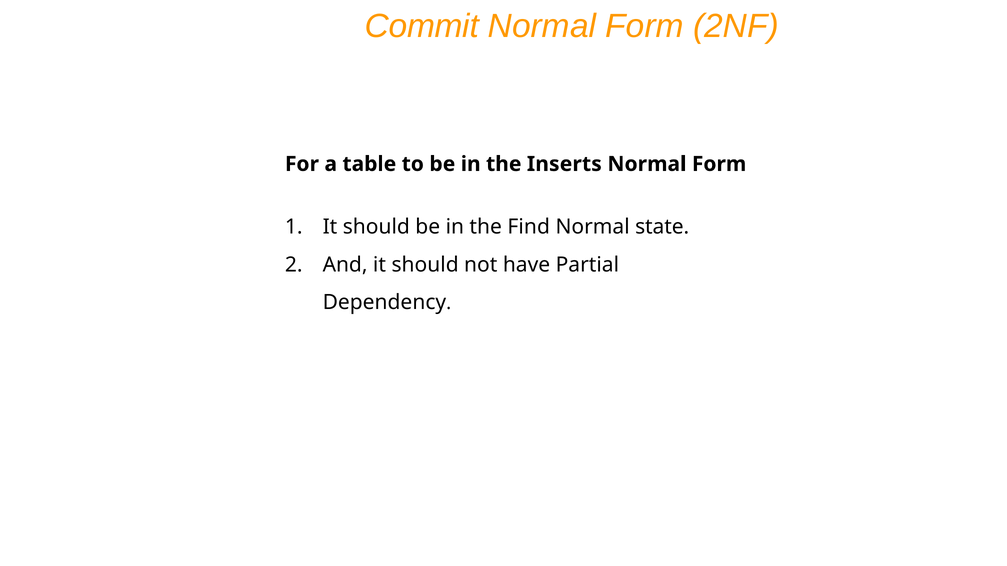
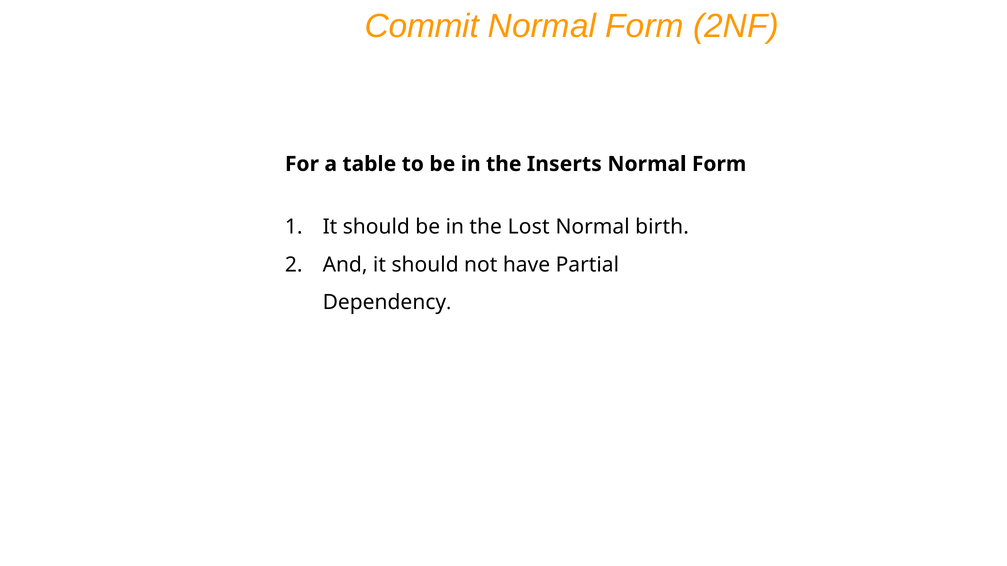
Find: Find -> Lost (529, 227)
state: state -> birth (662, 227)
